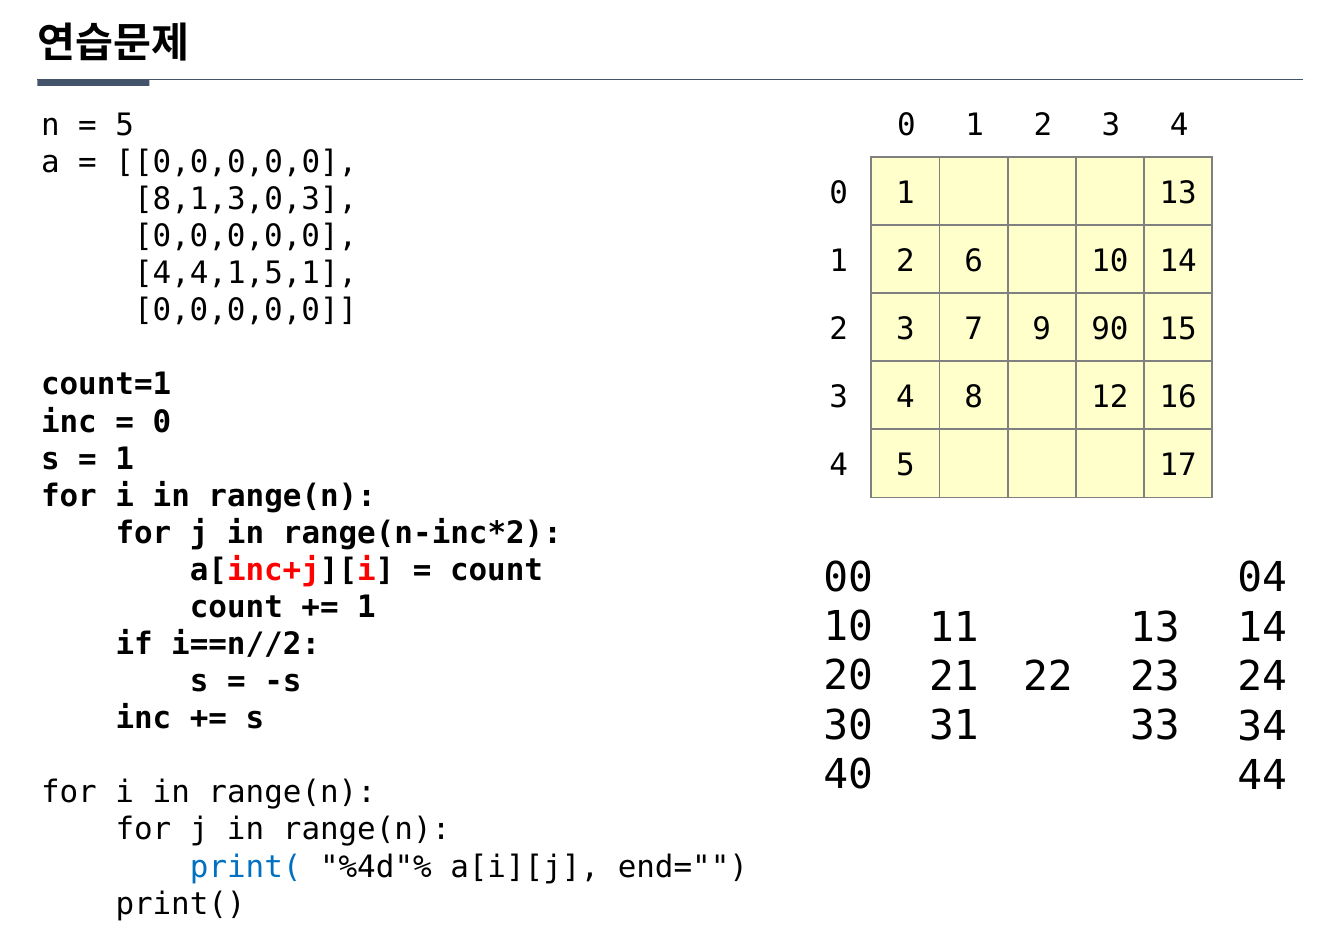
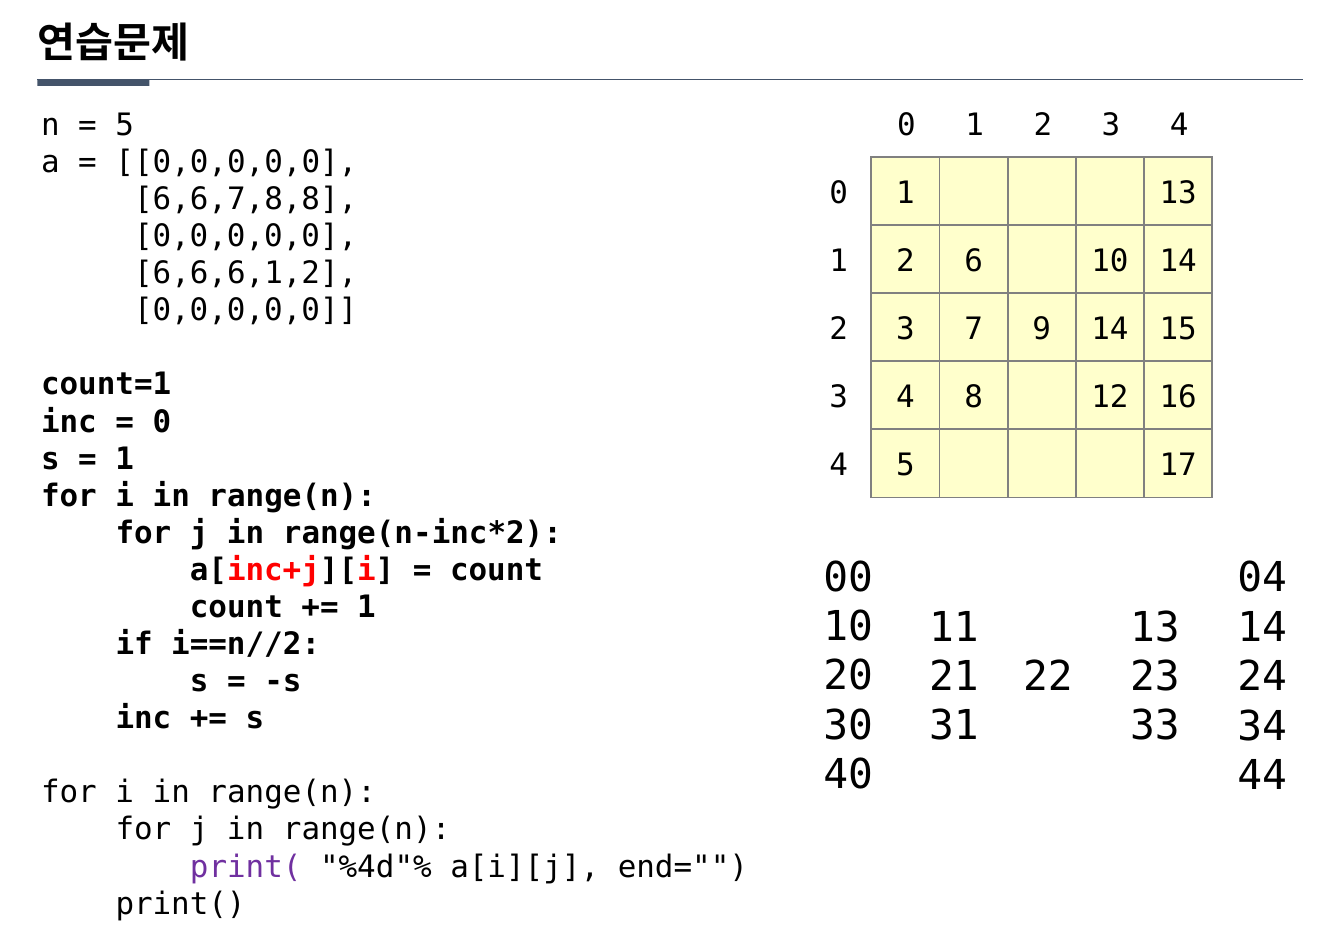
8,1,3,0,3: 8,1,3,0,3 -> 6,6,7,8,8 (246, 200)
4,4,1,5,1: 4,4,1,5,1 -> 6,6,6,1,2 (246, 274)
9 90: 90 -> 14 (1110, 330)
print( colour: blue -> purple (246, 867)
